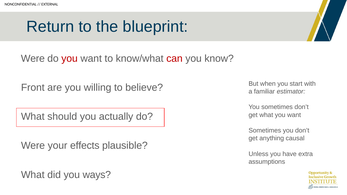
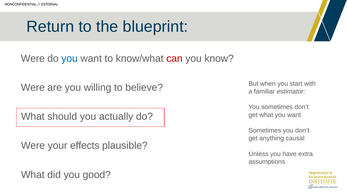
you colour: red -> blue (70, 59)
Front: Front -> Were (33, 88)
ways: ways -> good (97, 175)
